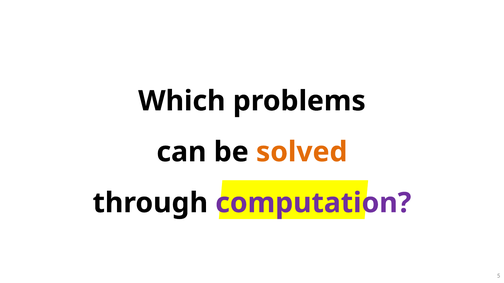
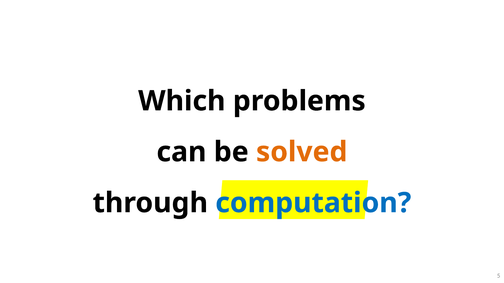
computation colour: purple -> blue (313, 203)
